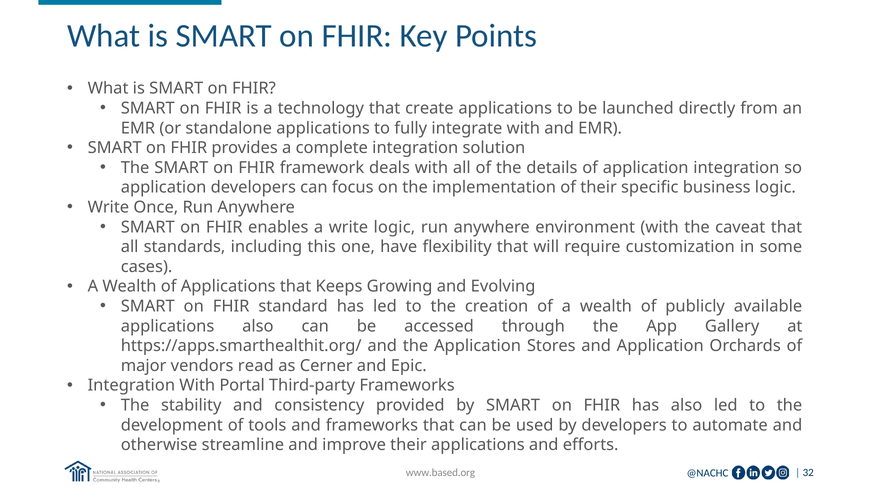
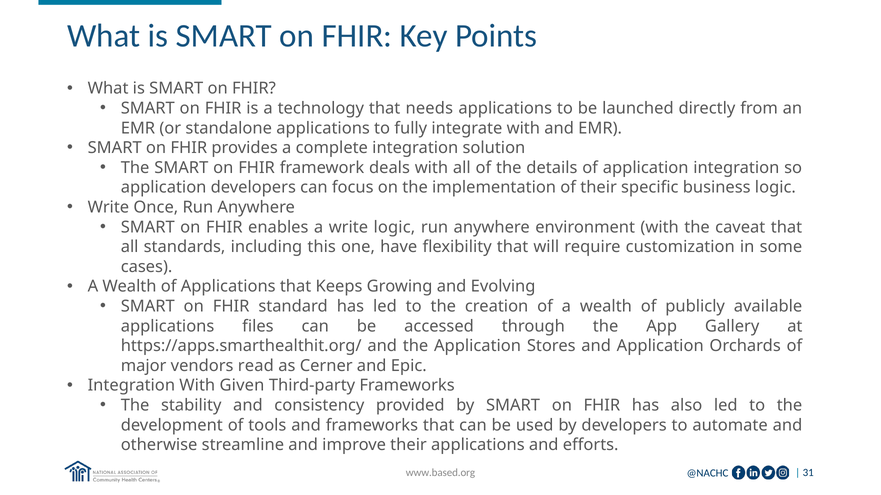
create: create -> needs (429, 108)
applications also: also -> files (258, 326)
Portal: Portal -> Given (242, 386)
32: 32 -> 31 (808, 473)
